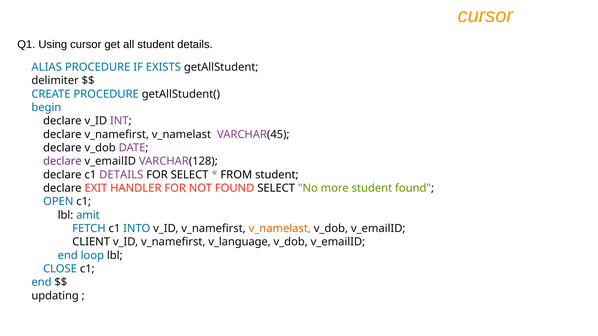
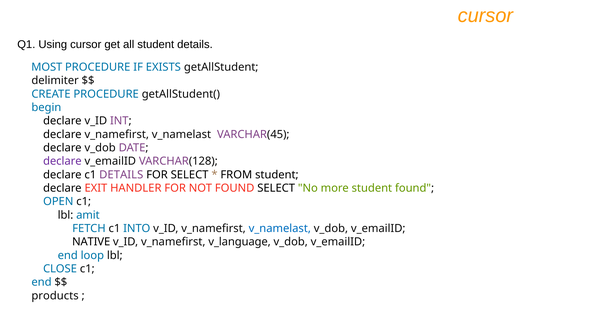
ALIAS: ALIAS -> MOST (47, 67)
v_namelast colour: orange -> blue (280, 229)
CLIENT: CLIENT -> NATIVE (91, 242)
updating: updating -> products (55, 296)
